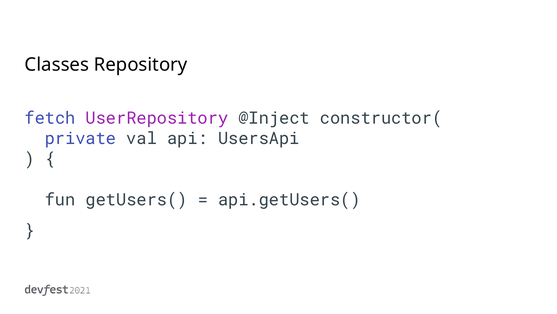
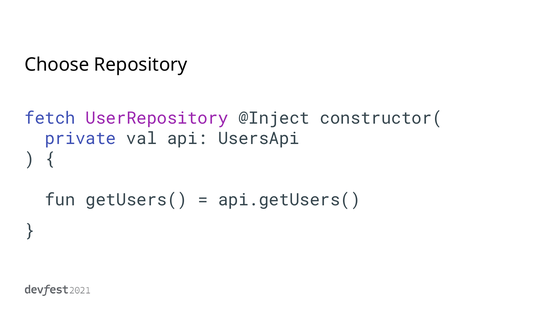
Classes: Classes -> Choose (57, 64)
